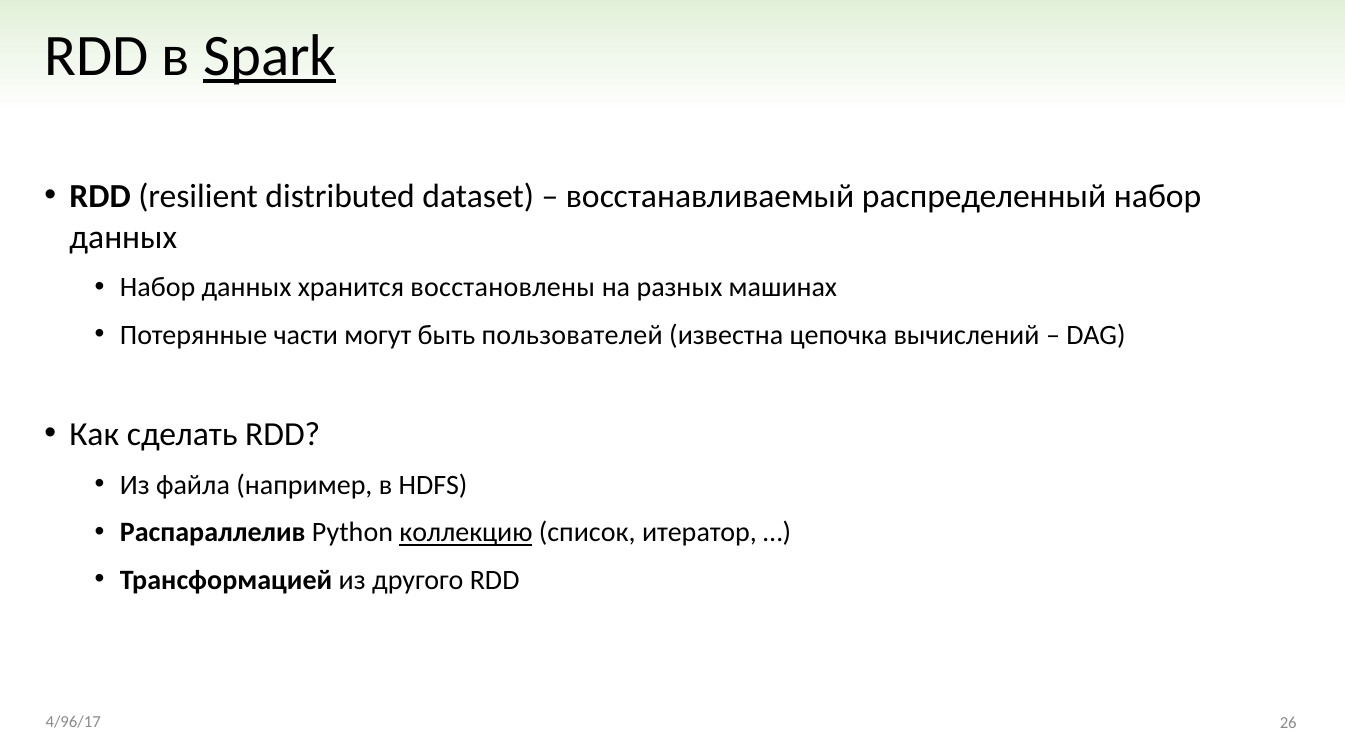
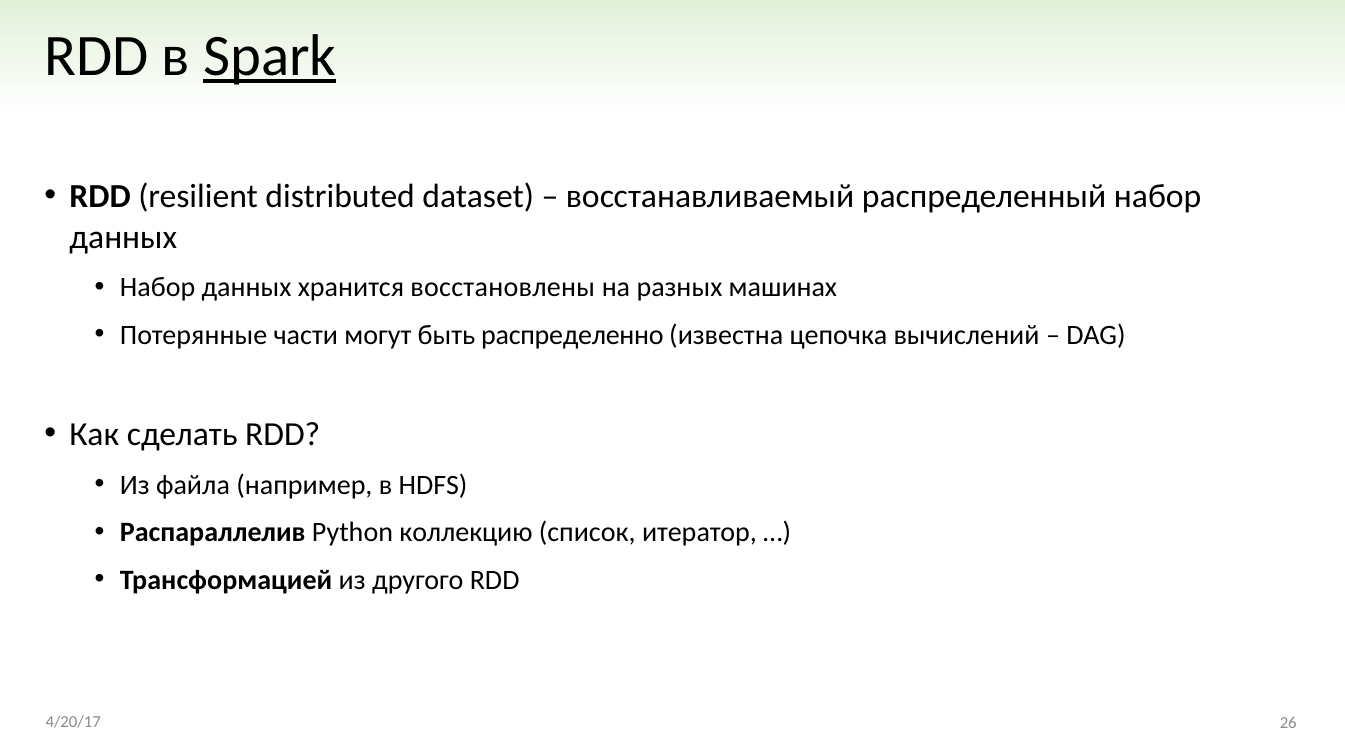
пользователей: пользователей -> распределенно (572, 336)
коллекцию underline: present -> none (466, 533)
4/96/17: 4/96/17 -> 4/20/17 (73, 722)
